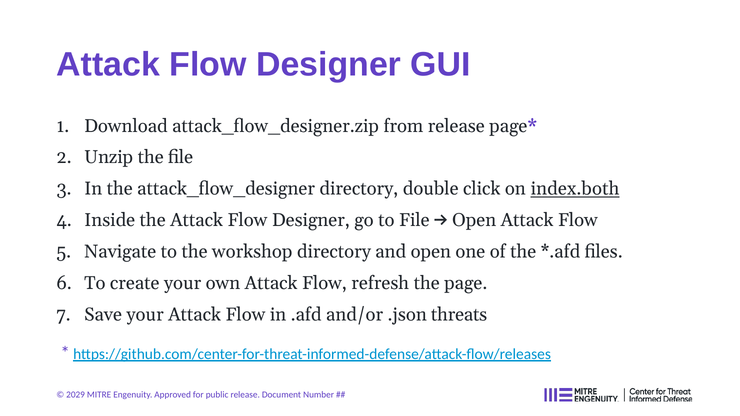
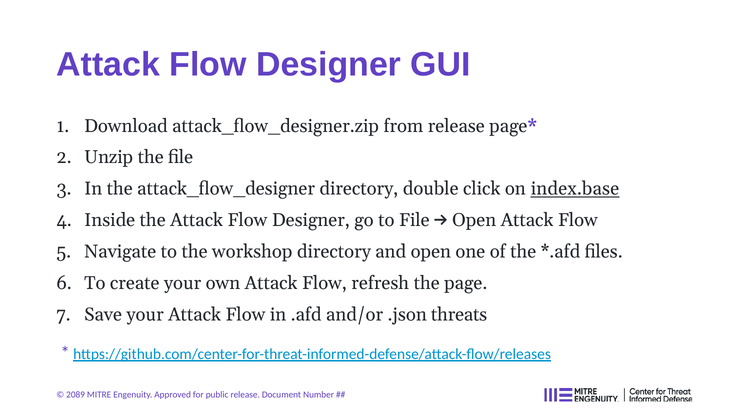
index.both: index.both -> index.base (575, 189)
2029: 2029 -> 2089 (76, 395)
